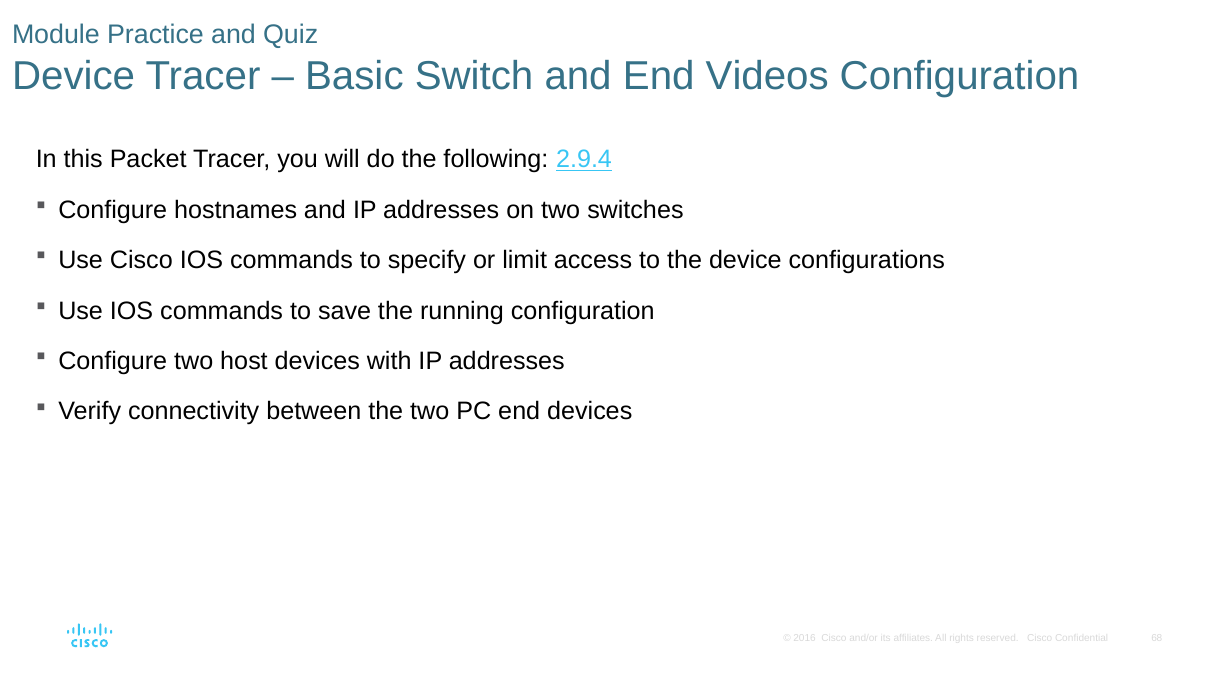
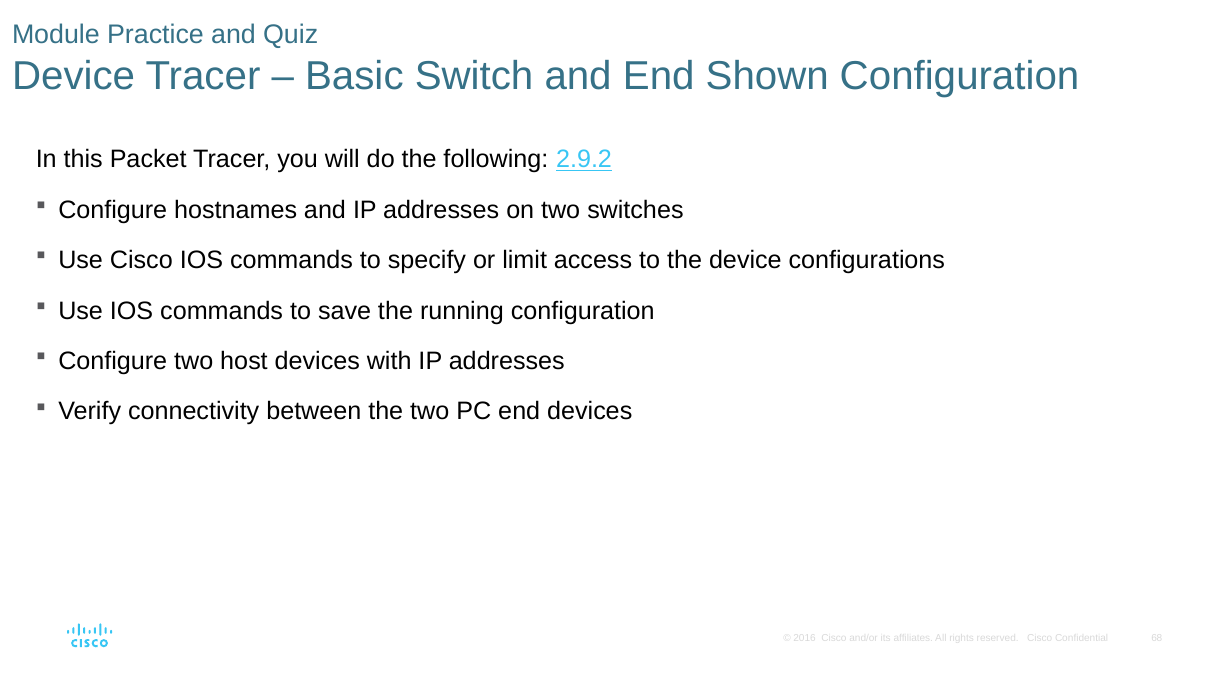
Videos: Videos -> Shown (767, 76)
2.9.4: 2.9.4 -> 2.9.2 (584, 160)
